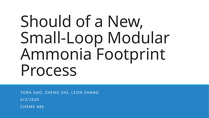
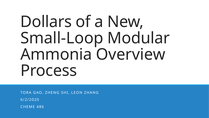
Should: Should -> Dollars (46, 22)
Footprint: Footprint -> Overview (131, 54)
